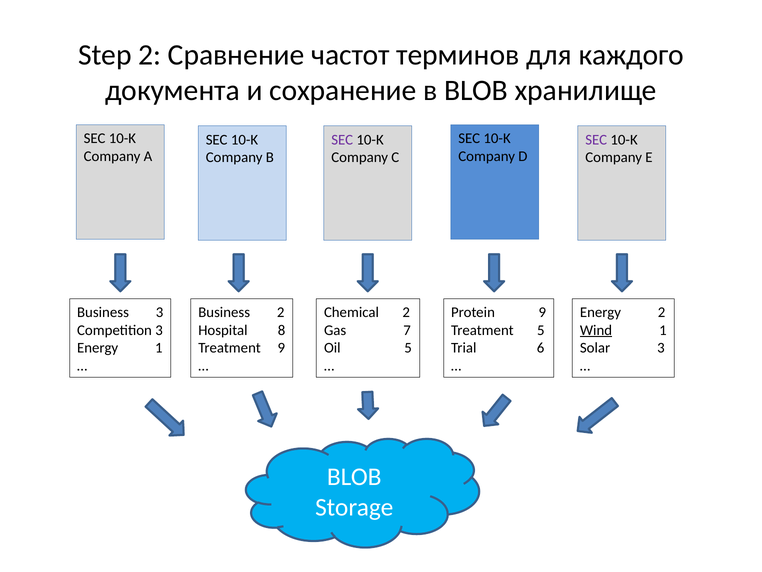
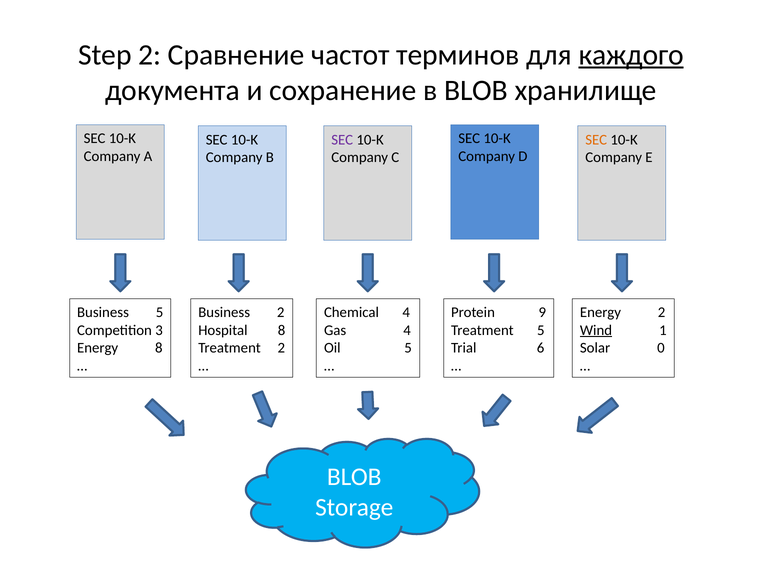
каждого underline: none -> present (631, 55)
SEC colour: purple -> orange (596, 140)
Business 3: 3 -> 5 (160, 312)
Chemical 2: 2 -> 4 (406, 312)
Gas 7: 7 -> 4 (407, 330)
Energy 1: 1 -> 8 (159, 348)
Treatment 9: 9 -> 2 (281, 348)
Solar 3: 3 -> 0 (661, 348)
